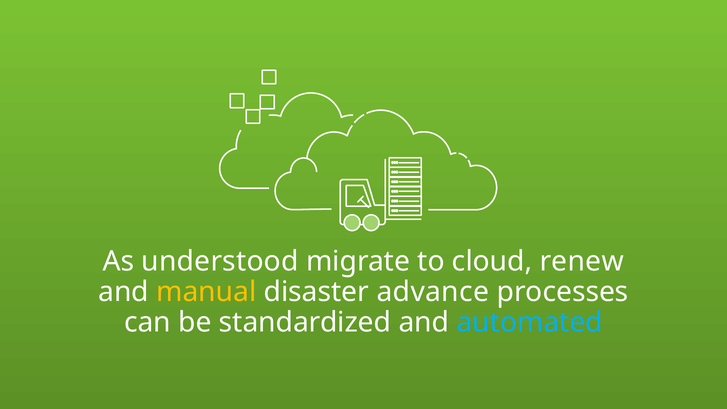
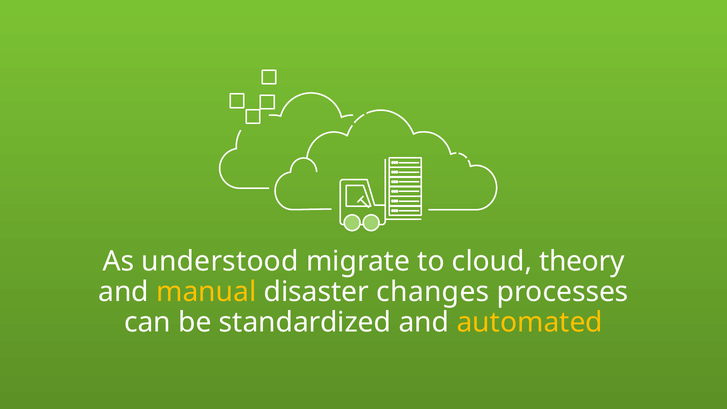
renew: renew -> theory (582, 261)
advance: advance -> changes (433, 292)
automated colour: light blue -> yellow (530, 322)
